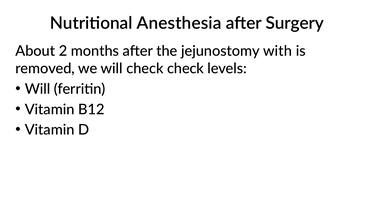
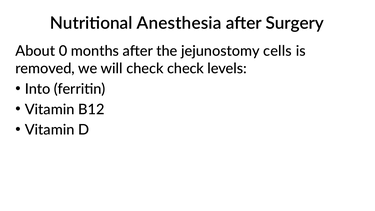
2: 2 -> 0 (63, 51)
with: with -> cells (278, 51)
Will: Will -> Into (38, 89)
